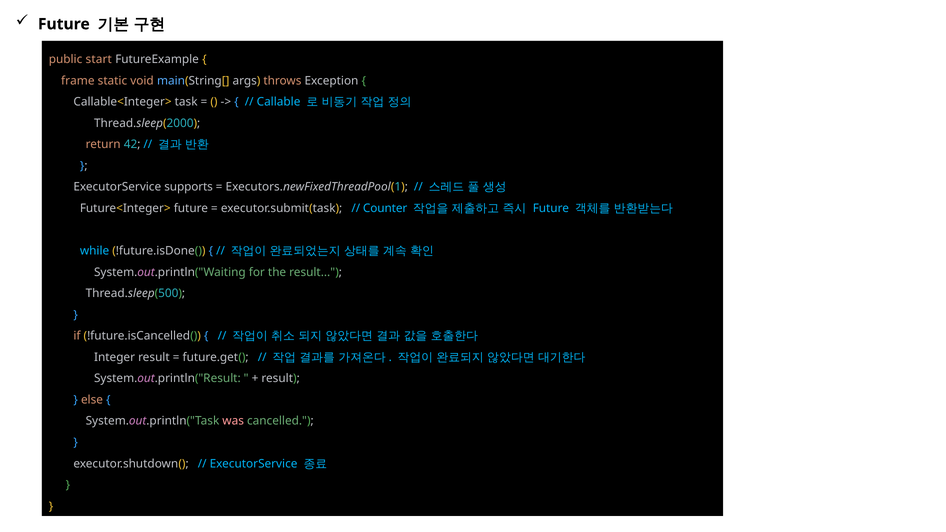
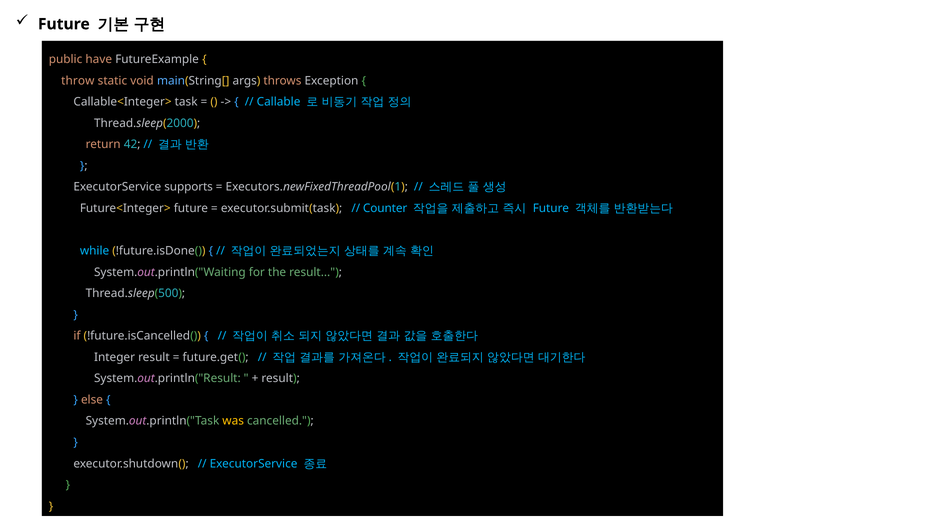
start: start -> have (99, 59)
frame: frame -> throw (78, 81)
was colour: pink -> yellow (233, 421)
